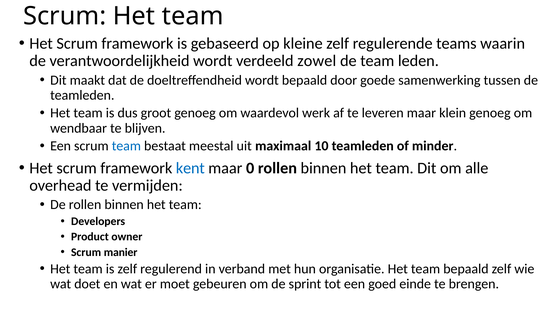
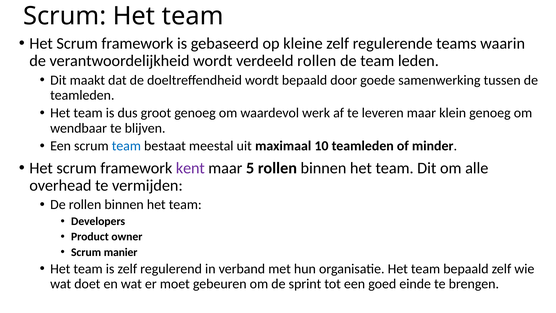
verdeeld zowel: zowel -> rollen (317, 61)
kent colour: blue -> purple (190, 168)
0: 0 -> 5 (250, 168)
